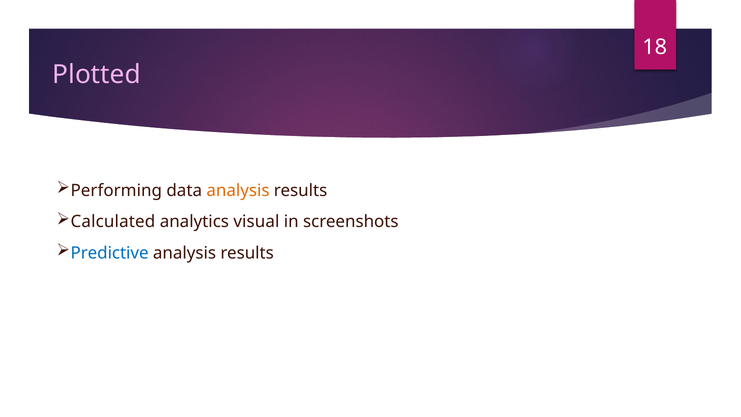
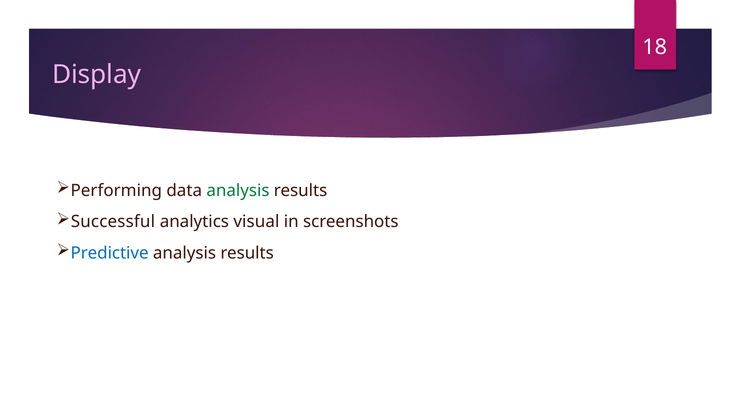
Plotted: Plotted -> Display (97, 75)
analysis colour: orange -> green (238, 191)
Calculated: Calculated -> Successful (113, 222)
